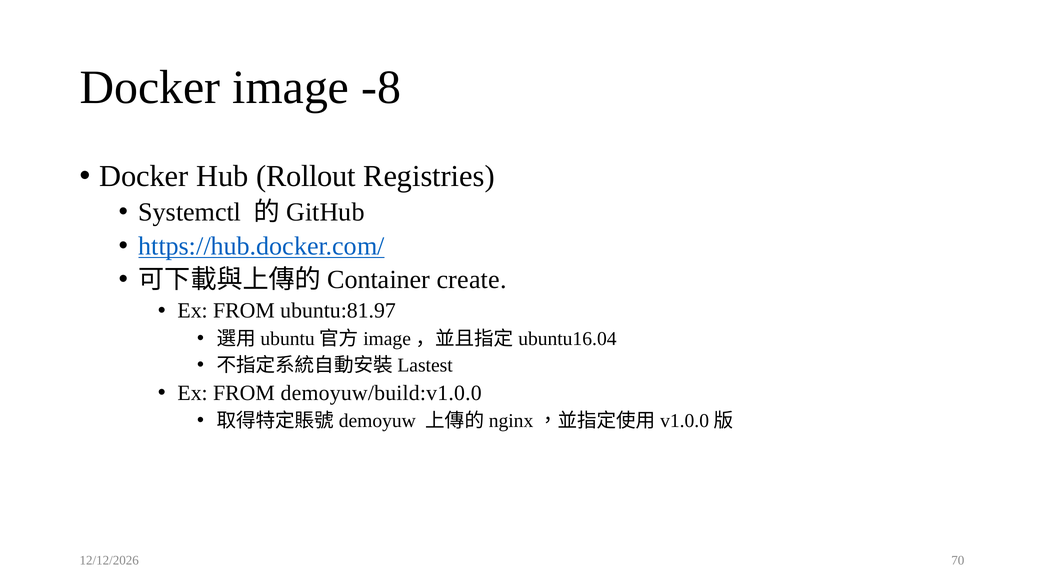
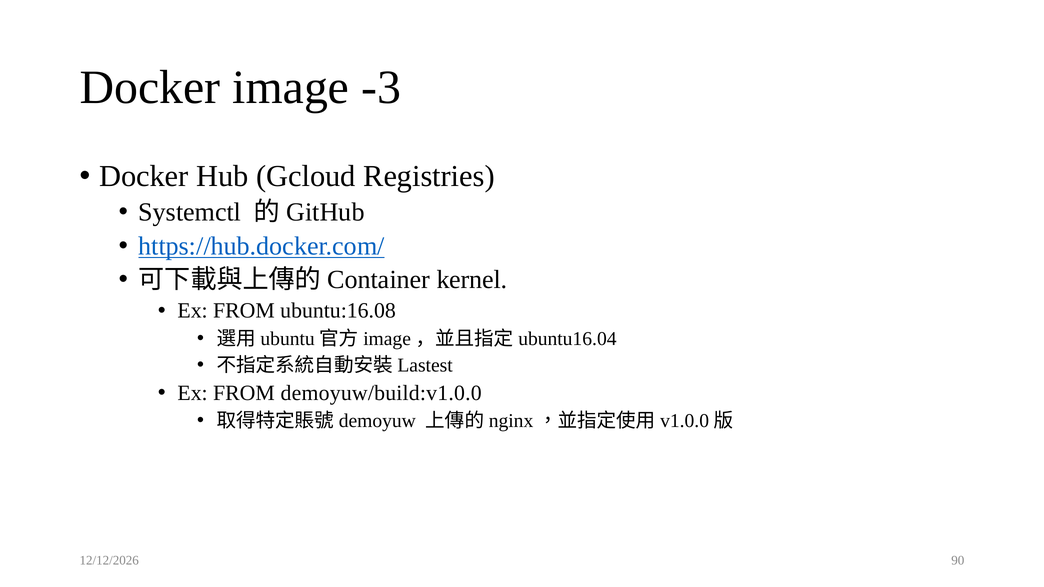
-8: -8 -> -3 (381, 88)
Rollout: Rollout -> Gcloud (306, 176)
create: create -> kernel (472, 280)
ubuntu:81.97: ubuntu:81.97 -> ubuntu:16.08 (338, 311)
70: 70 -> 90 (958, 561)
